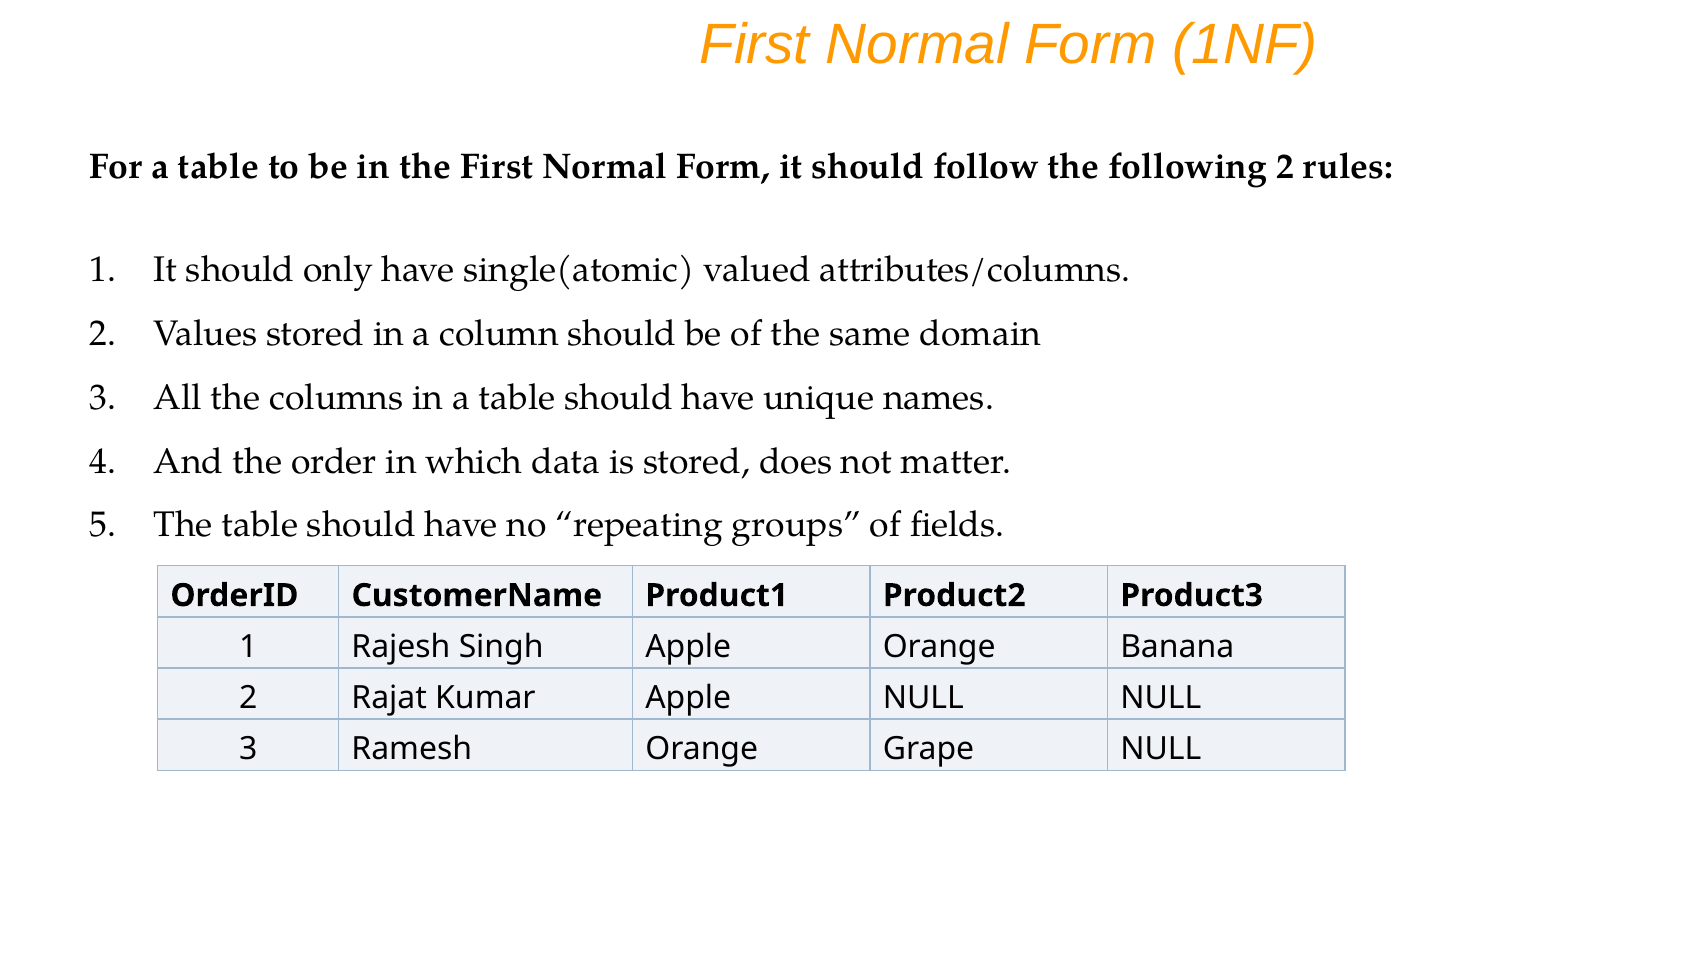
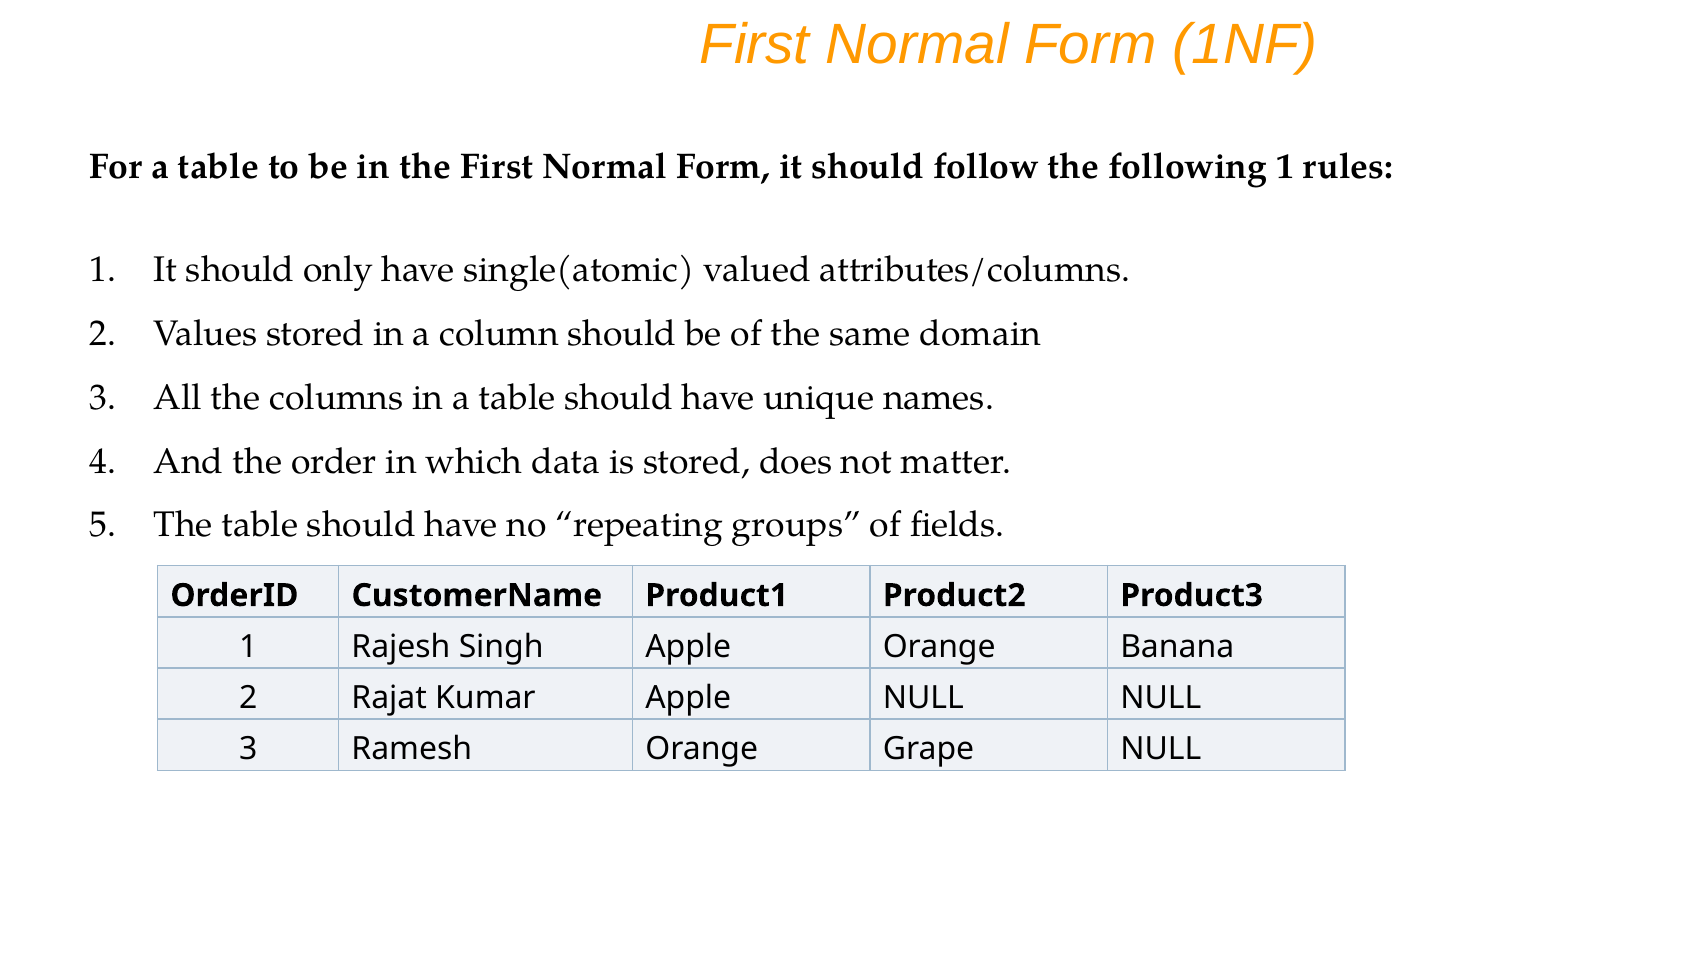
following 2: 2 -> 1 (1285, 167)
